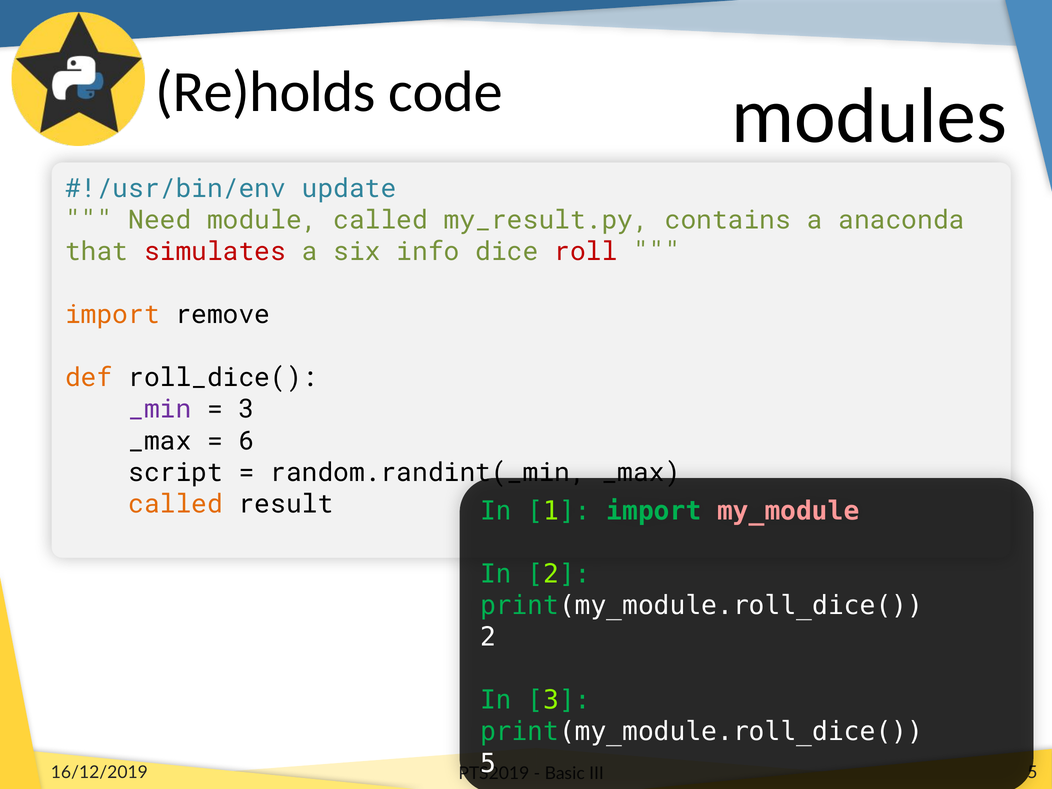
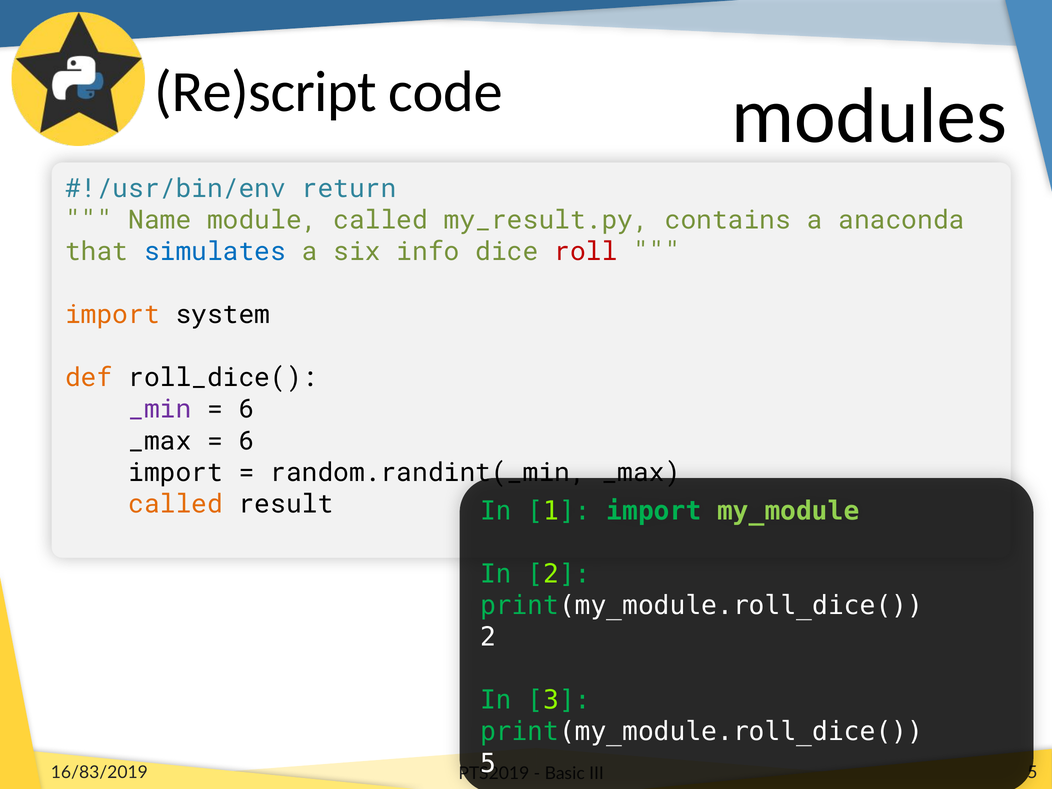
Re)holds: Re)holds -> Re)script (266, 92)
update: update -> return (349, 188)
Need: Need -> Name (160, 220)
simulates colour: red -> blue (215, 251)
remove: remove -> system (223, 315)
3: 3 -> 6 (247, 409)
script: script -> import (176, 472)
my_module colour: pink -> light green (788, 511)
16/12/2019: 16/12/2019 -> 16/83/2019 (99, 772)
